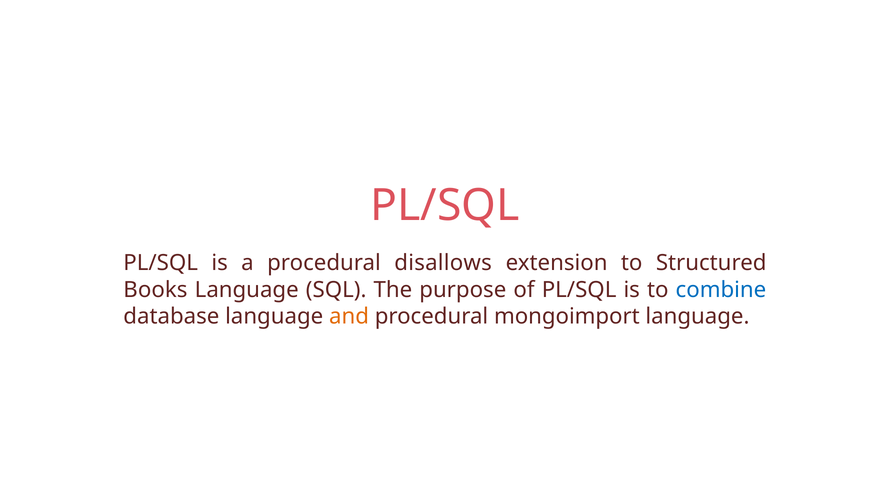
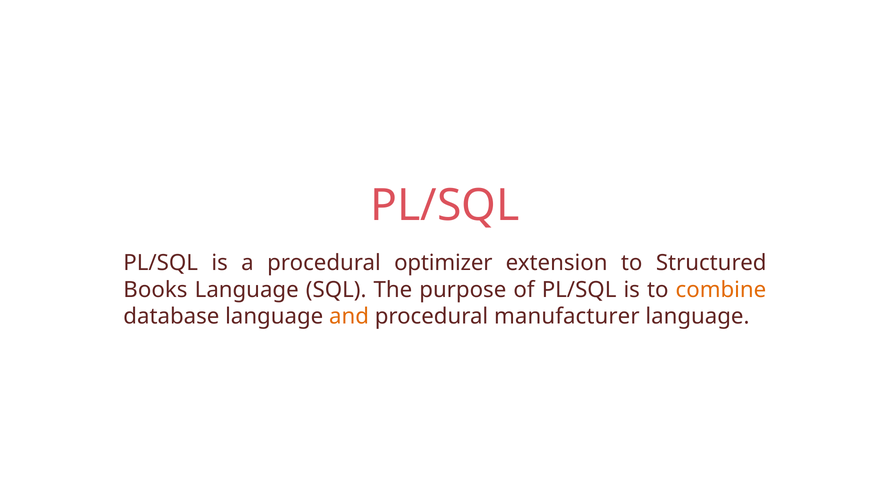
disallows: disallows -> optimizer (443, 263)
combine colour: blue -> orange (721, 290)
mongoimport: mongoimport -> manufacturer (567, 316)
